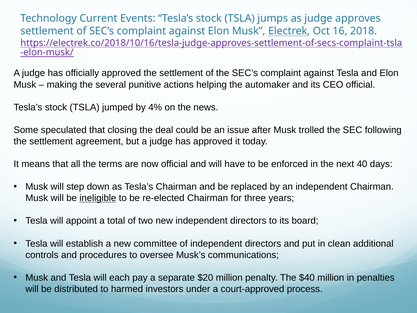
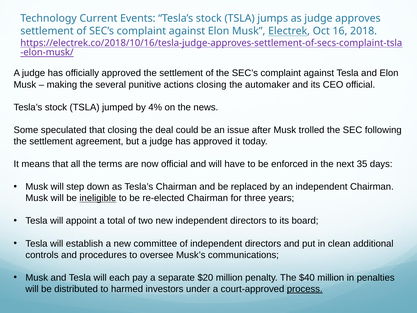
actions helping: helping -> closing (211, 84)
40: 40 -> 35 (362, 164)
process underline: none -> present (305, 289)
